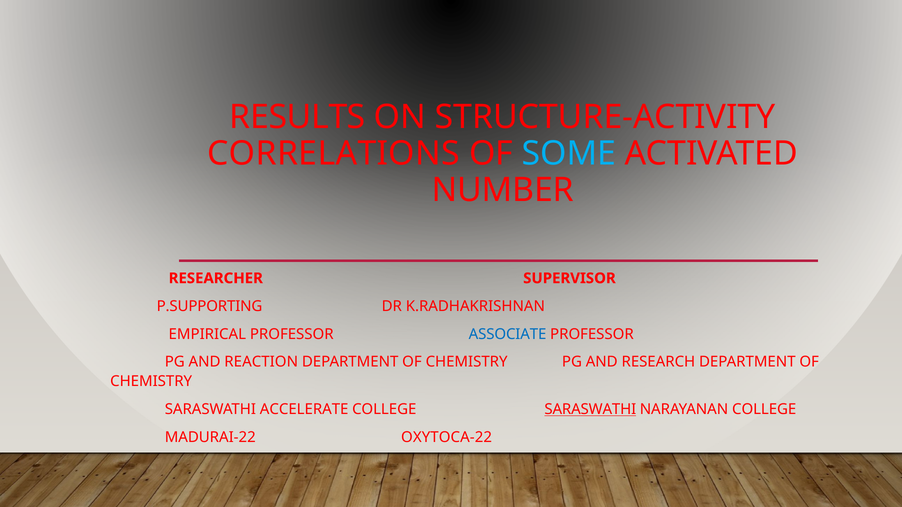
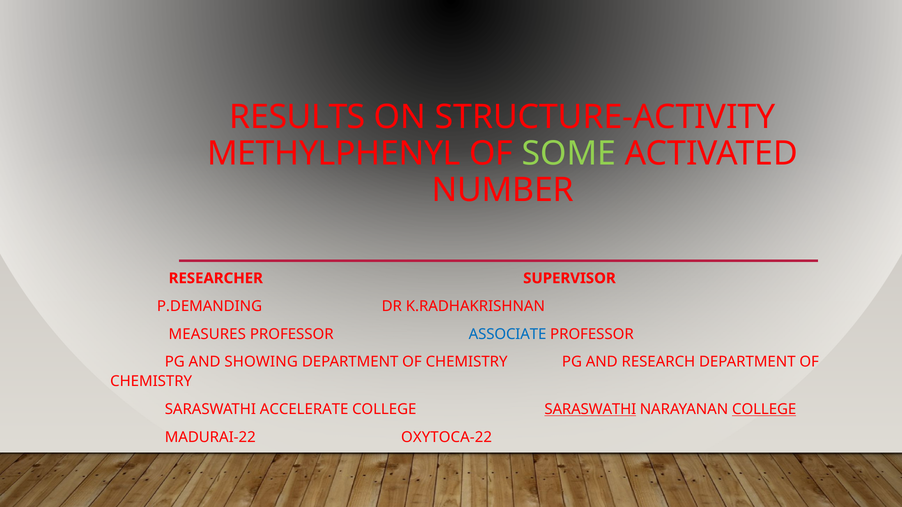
CORRELATIONS: CORRELATIONS -> METHYLPHENYL (334, 154)
SOME colour: light blue -> light green (569, 154)
P.SUPPORTING: P.SUPPORTING -> P.DEMANDING (209, 306)
EMPIRICAL: EMPIRICAL -> MEASURES (207, 334)
REACTION: REACTION -> SHOWING (261, 362)
COLLEGE underline: none -> present (764, 410)
